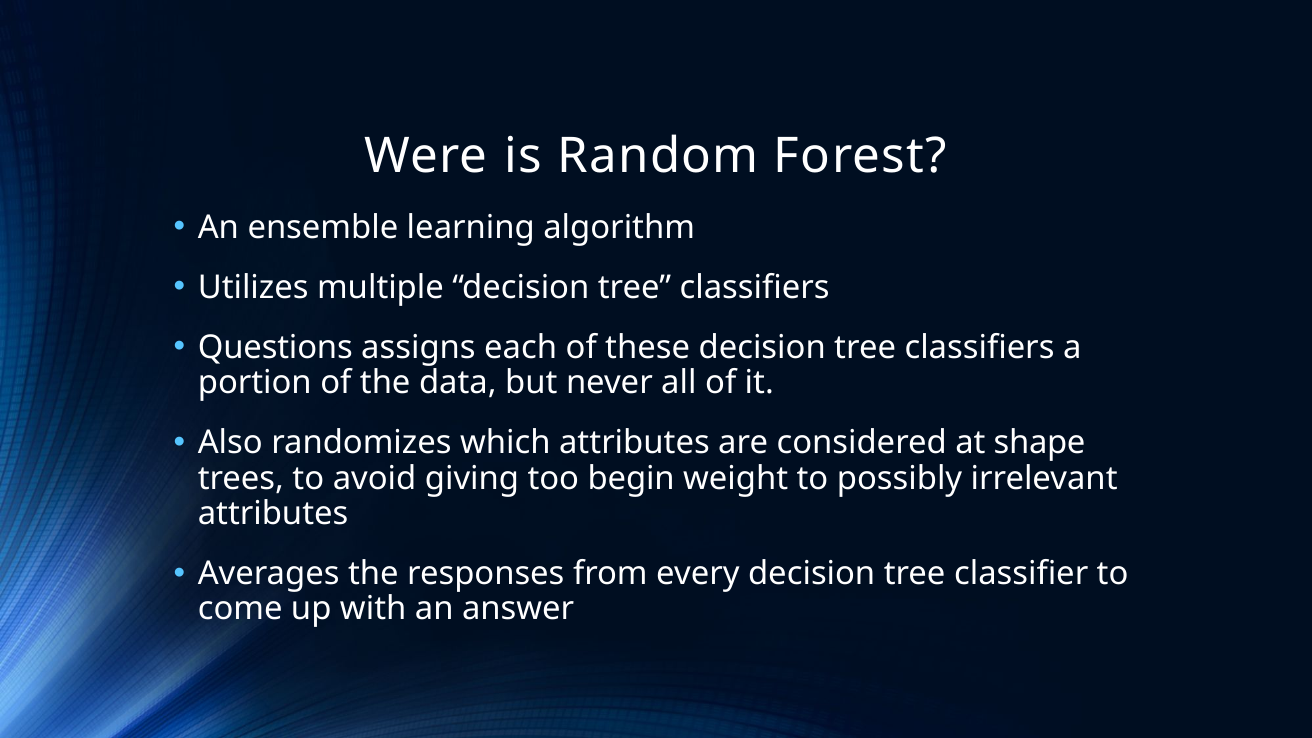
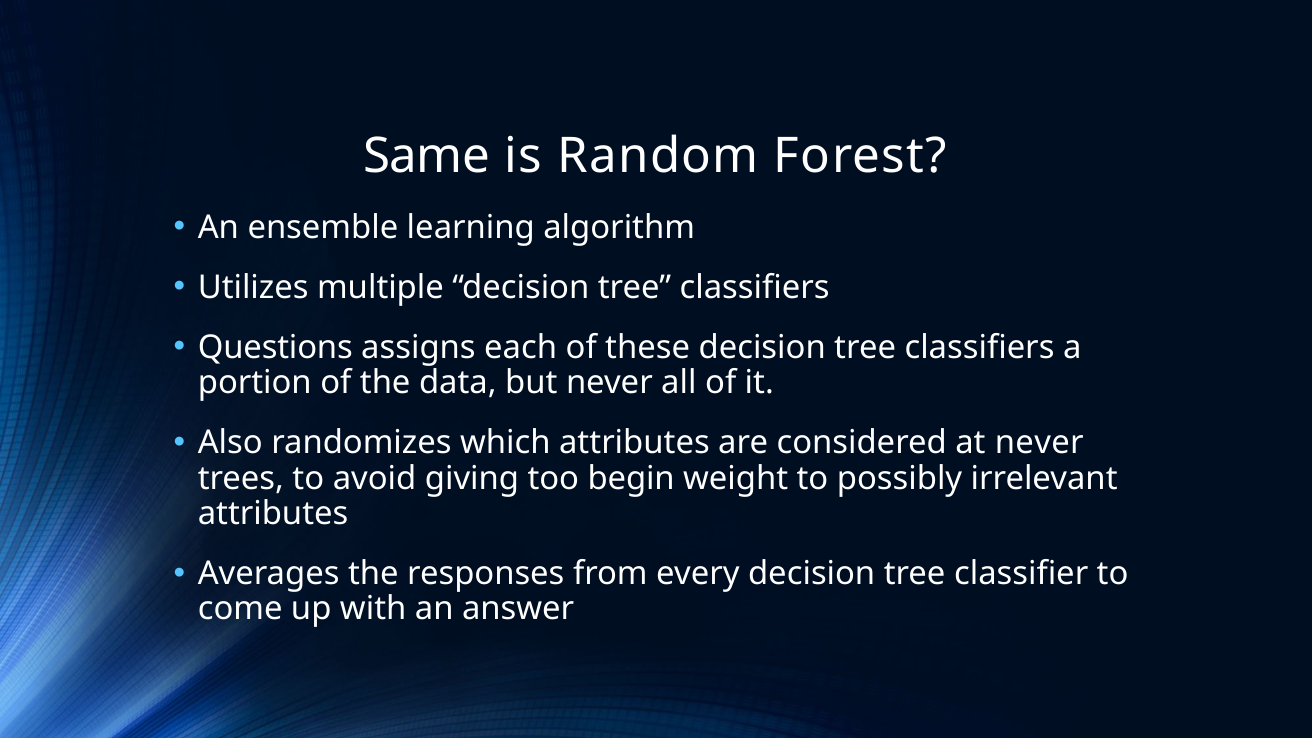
Were: Were -> Same (427, 157)
at shape: shape -> never (1039, 443)
